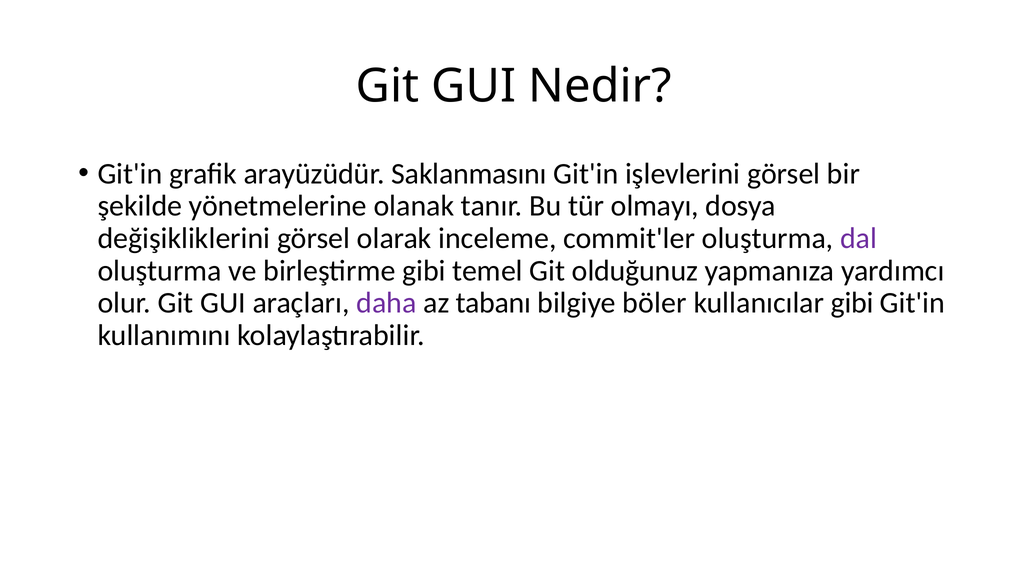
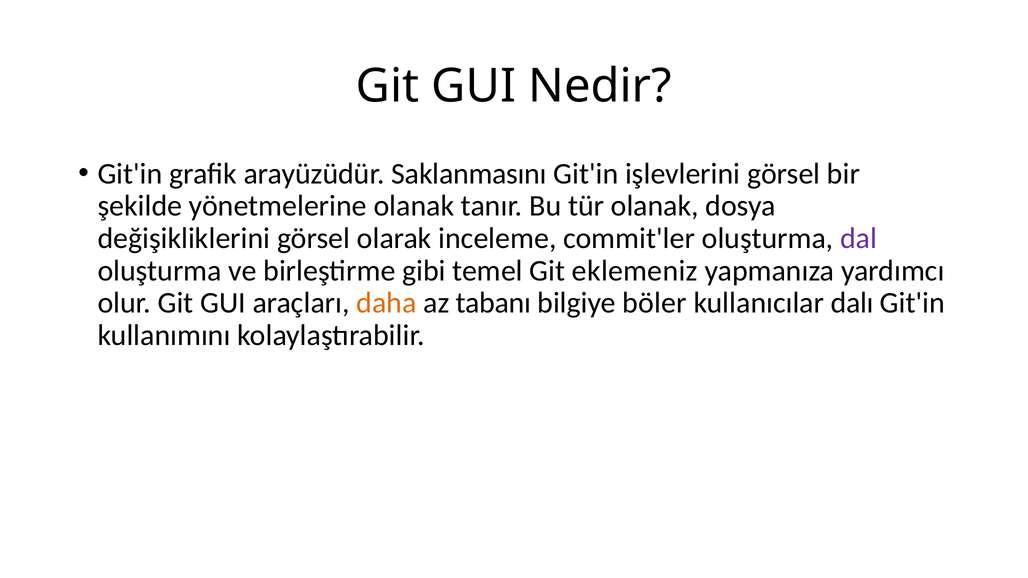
tür olmayı: olmayı -> olanak (655, 206)
olduğunuz: olduğunuz -> eklemeniz (635, 271)
daha colour: purple -> orange (386, 303)
kullanıcılar gibi: gibi -> dalı (852, 303)
